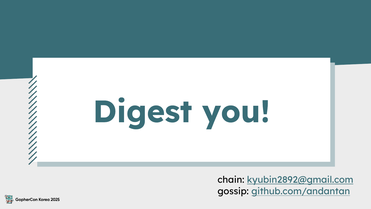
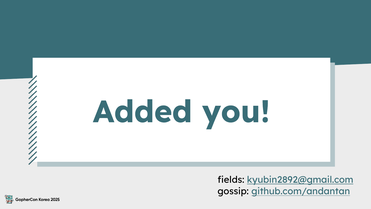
Digest: Digest -> Added (143, 112)
chain: chain -> fields (231, 180)
